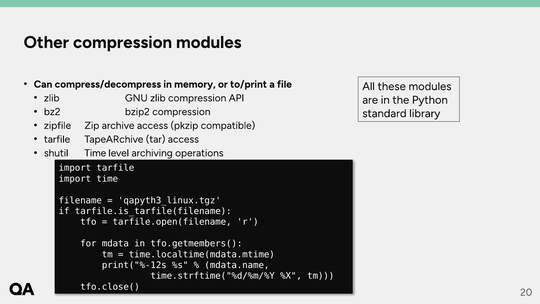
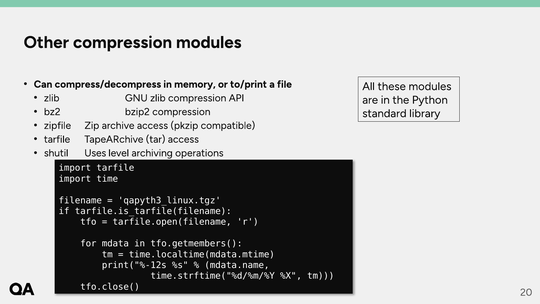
shutil Time: Time -> Uses (95, 153)
